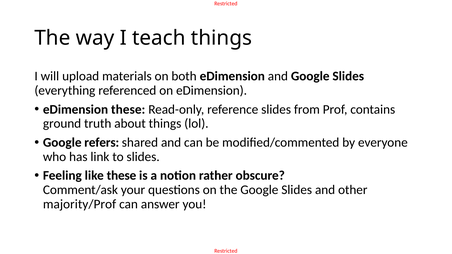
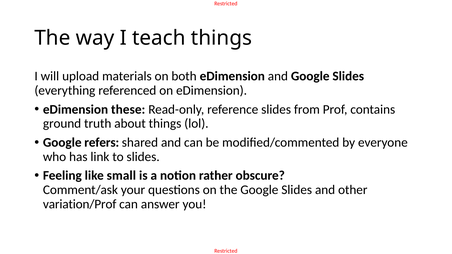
like these: these -> small (121, 176)
majority/Prof: majority/Prof -> variation/Prof (80, 204)
